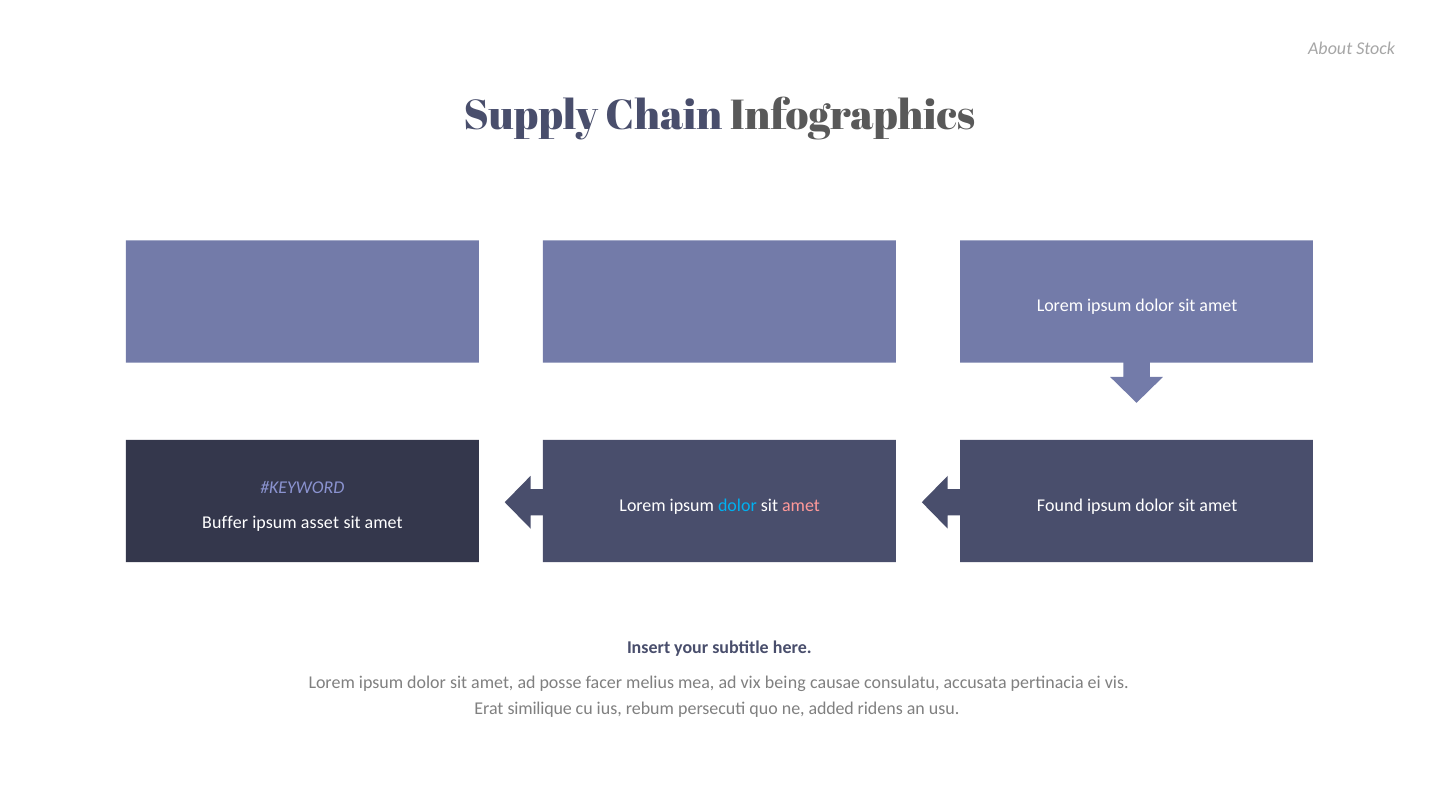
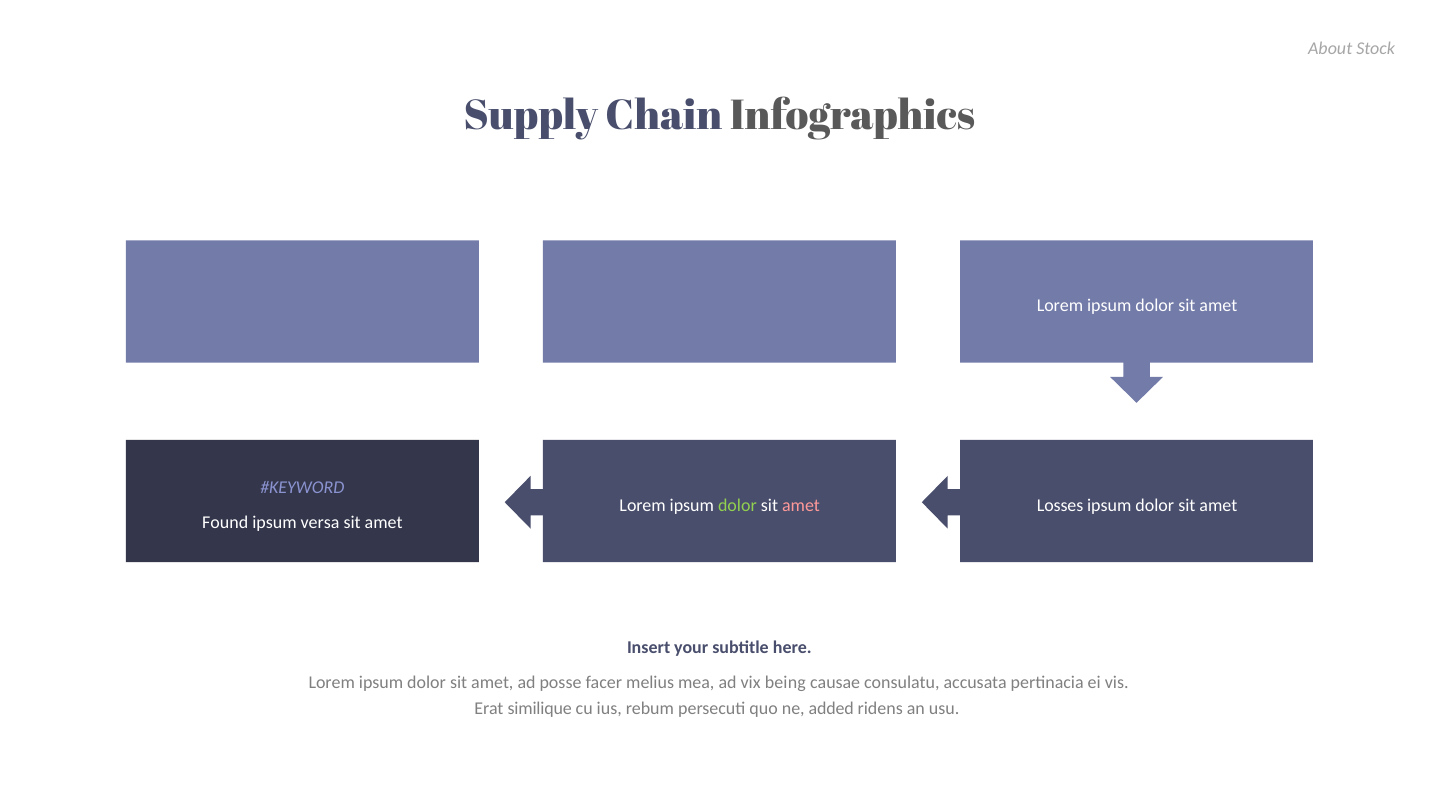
dolor colour: light blue -> light green (737, 506)
Found: Found -> Losses (1060, 506)
Buffer: Buffer -> Found (225, 523)
asset: asset -> versa (320, 523)
